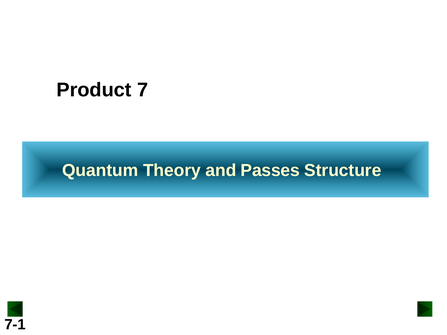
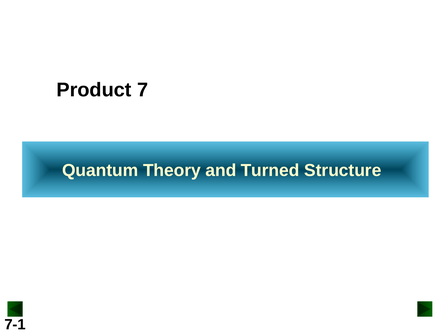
Passes: Passes -> Turned (270, 171)
